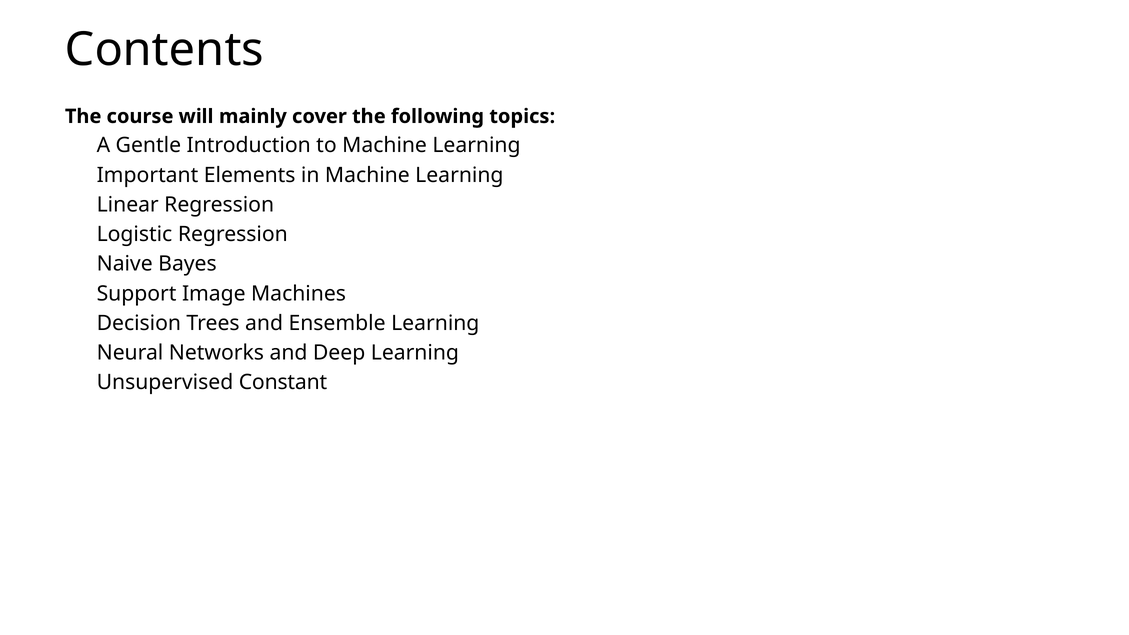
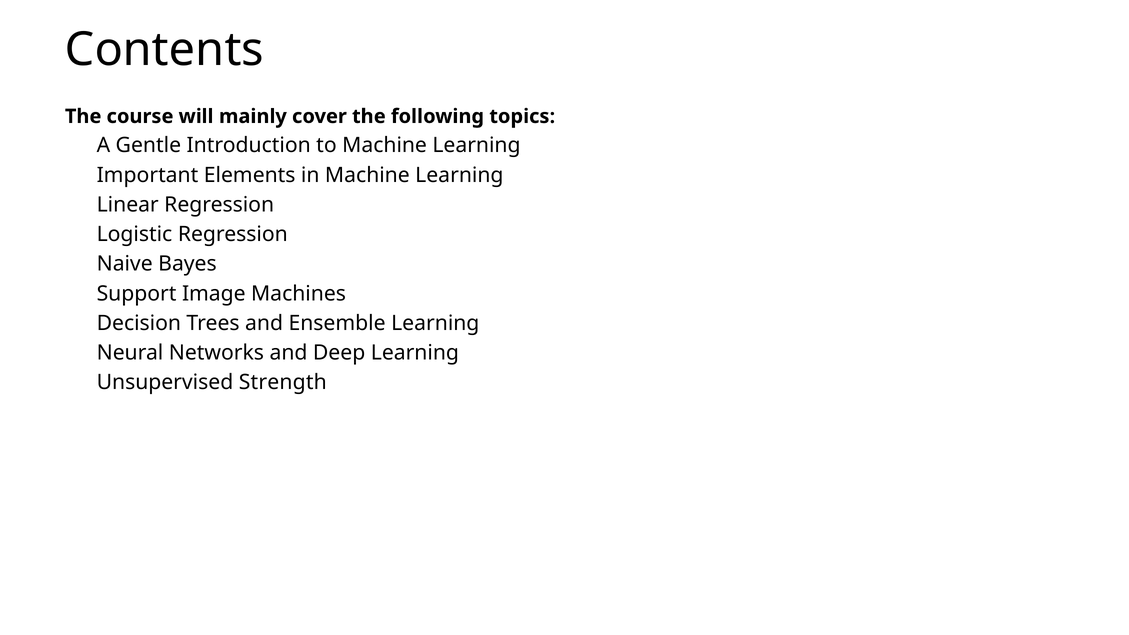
Constant: Constant -> Strength (283, 383)
